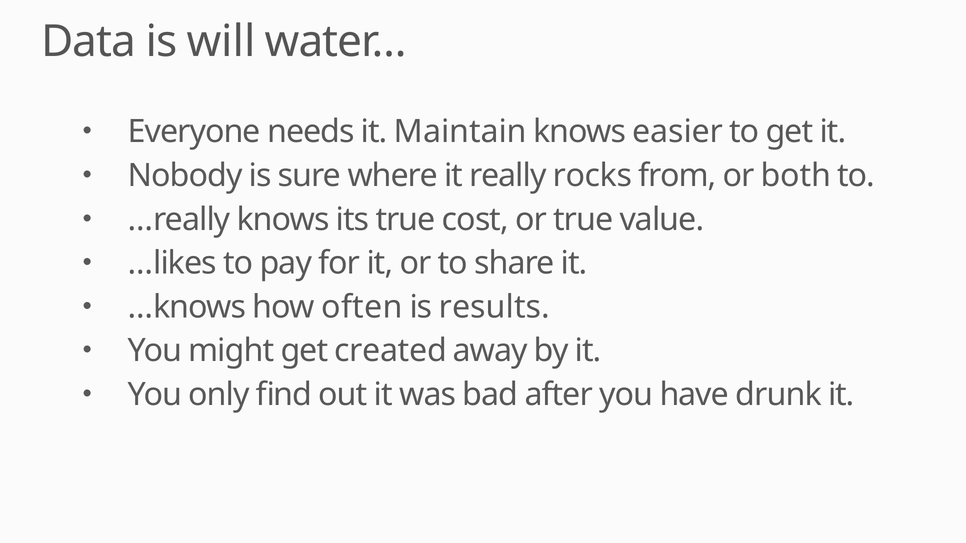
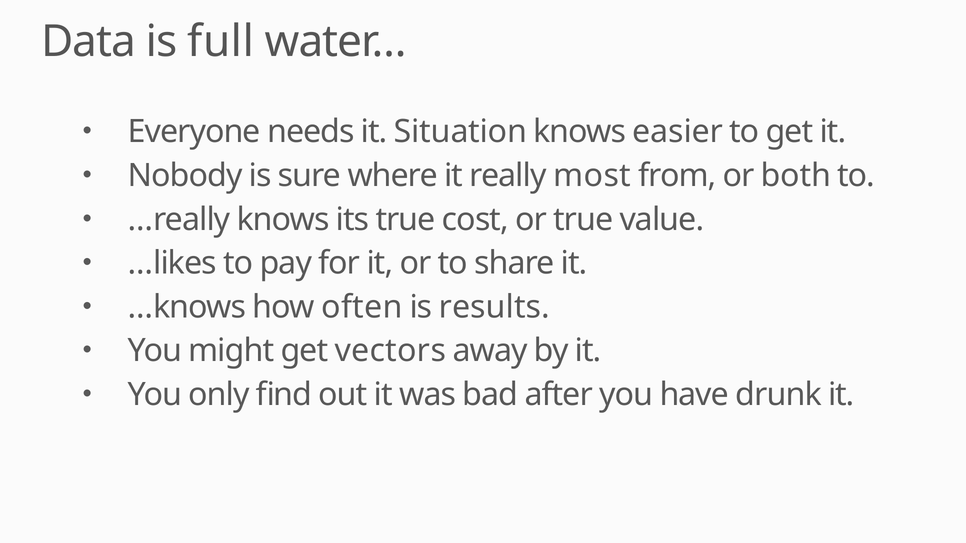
will: will -> full (221, 42)
Maintain: Maintain -> Situation (460, 132)
rocks: rocks -> most (592, 176)
created: created -> vectors (390, 351)
